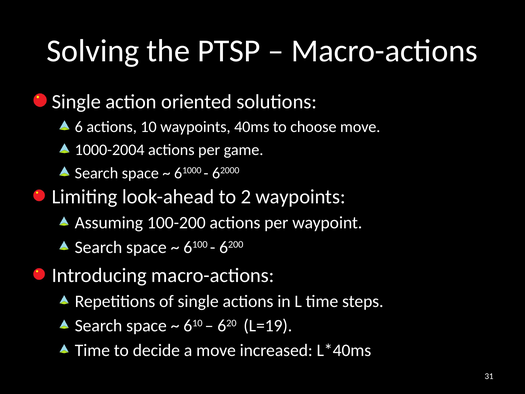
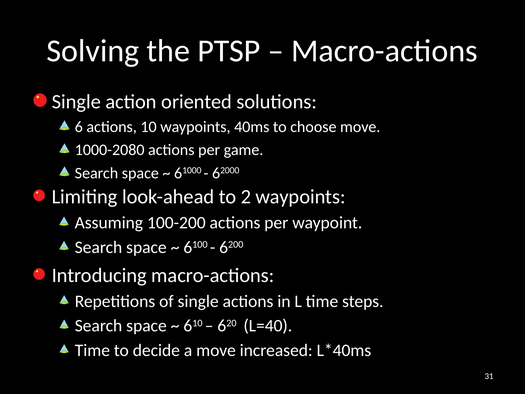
1000-2004: 1000-2004 -> 1000-2080 (110, 150)
L=19: L=19 -> L=40 (268, 326)
